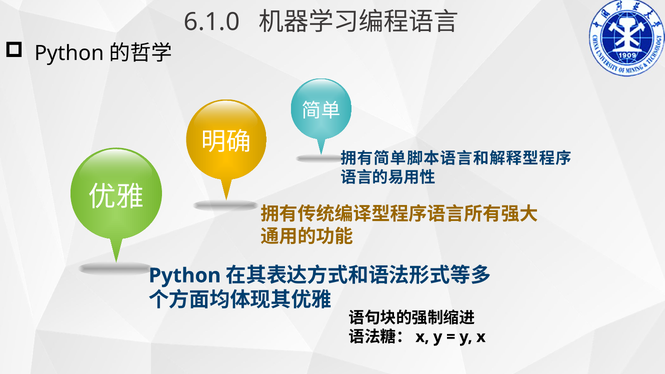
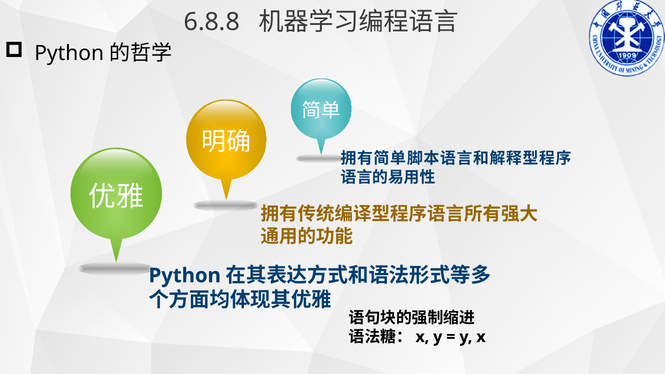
6.1.0: 6.1.0 -> 6.8.8 (212, 22)
